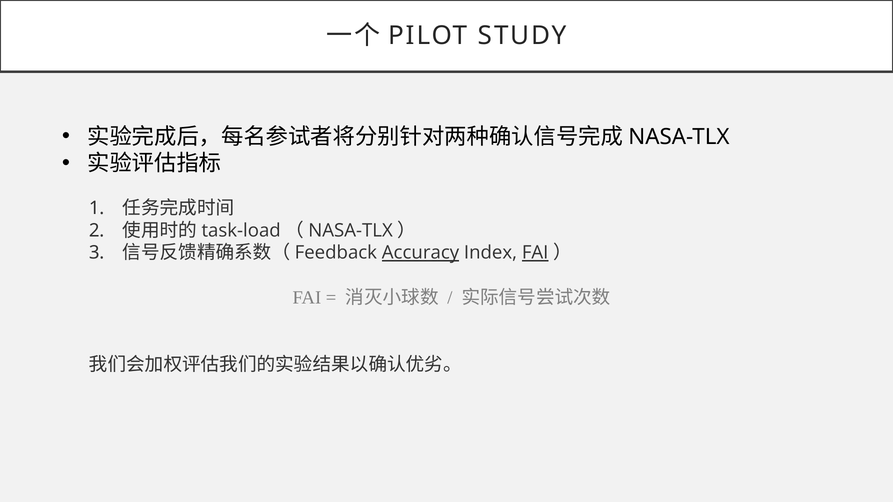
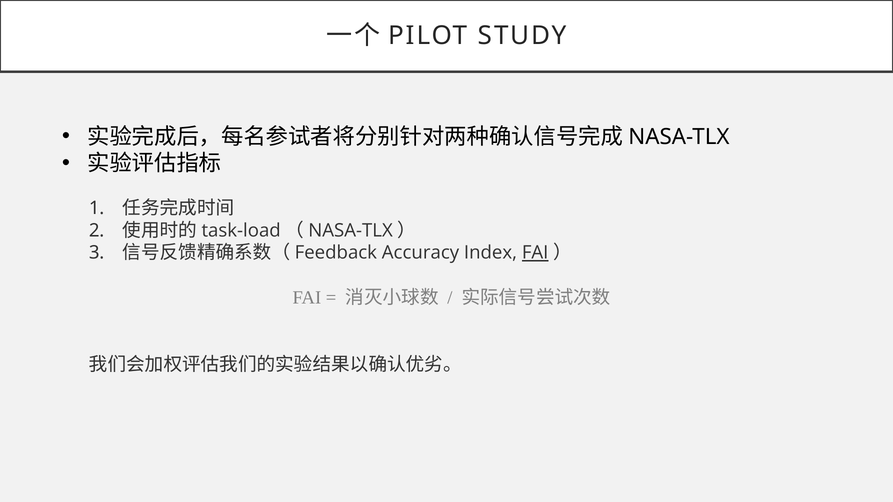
Accuracy underline: present -> none (420, 253)
